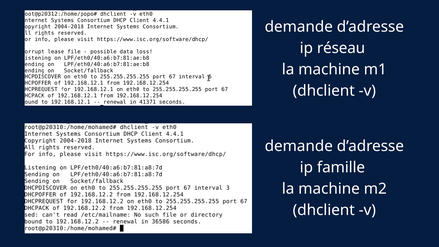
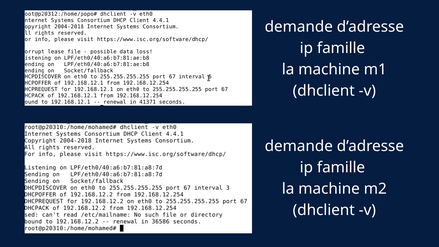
réseau: réseau -> famille (341, 48)
